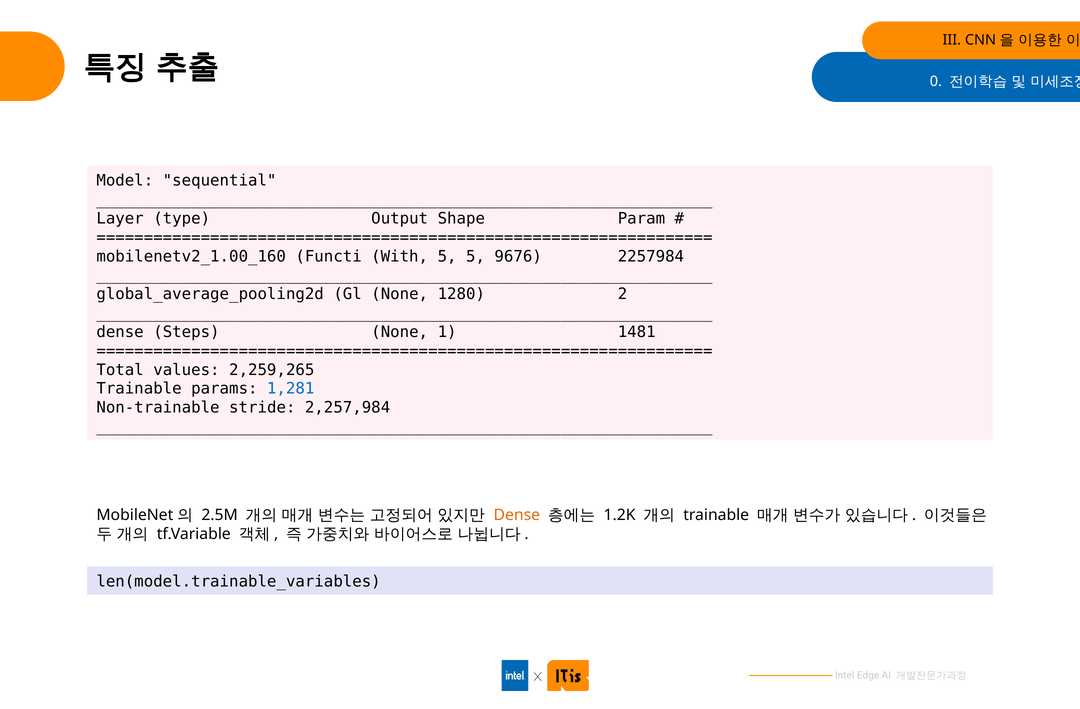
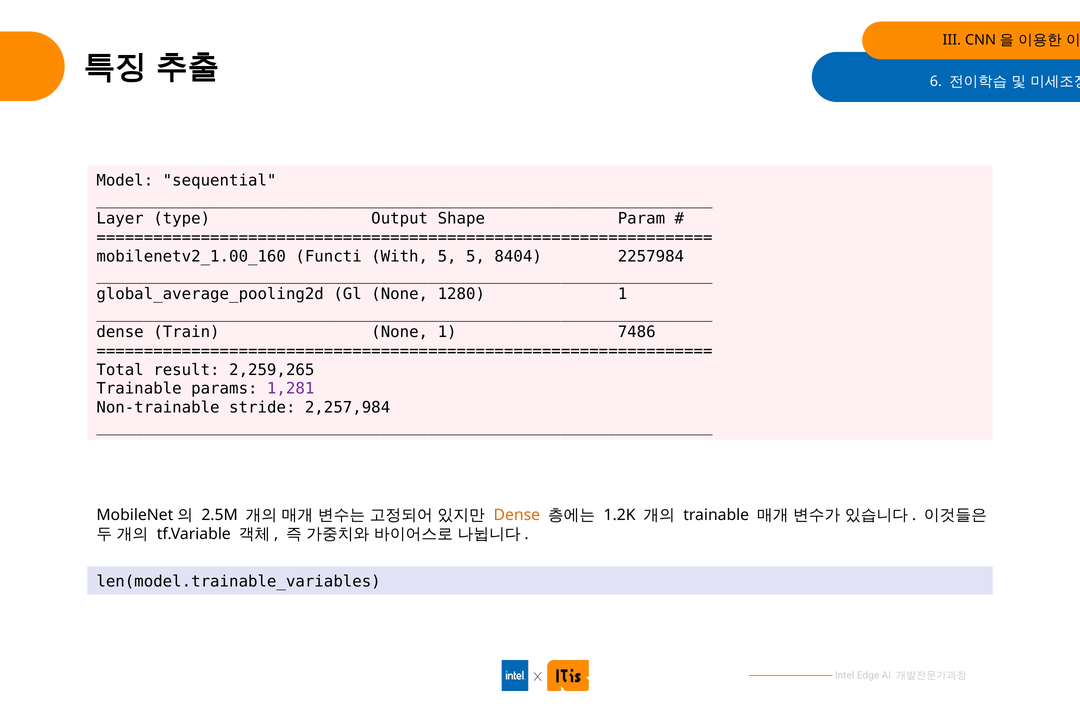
0: 0 -> 6 (936, 81)
9676: 9676 -> 8404 (518, 257)
1280 2: 2 -> 1 (623, 294)
Steps: Steps -> Train (186, 332)
1481: 1481 -> 7486 (637, 332)
values: values -> result (186, 370)
1,281 colour: blue -> purple (291, 389)
